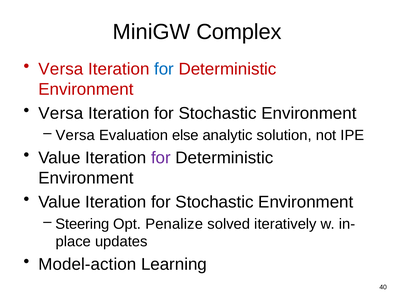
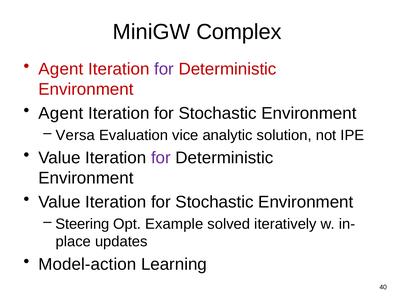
Versa: Versa -> Agent (61, 69)
for colour: blue -> purple (164, 69)
Versa: Versa -> Agent (61, 113)
else: else -> vice (185, 135)
Penalize: Penalize -> Example (174, 224)
